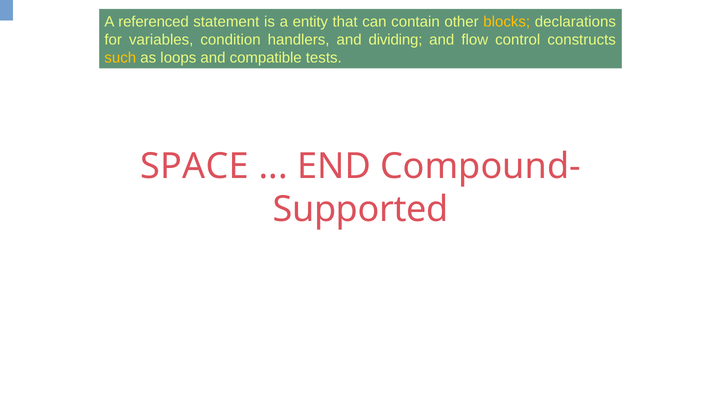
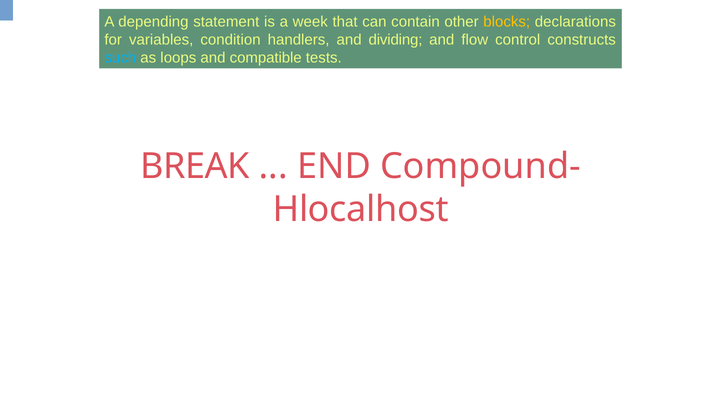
referenced: referenced -> depending (153, 22)
entity: entity -> week (310, 22)
such colour: yellow -> light blue (120, 58)
SPACE: SPACE -> BREAK (195, 167)
Supported: Supported -> Hlocalhost (361, 210)
